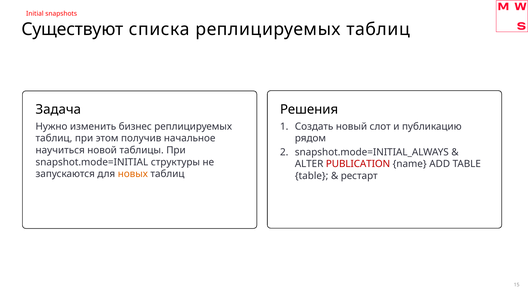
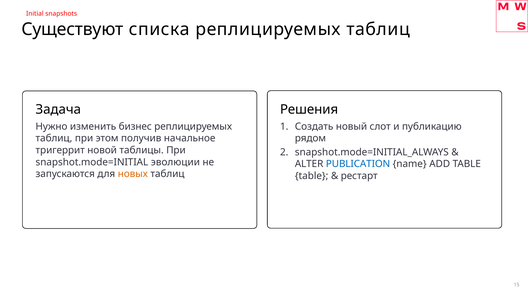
научиться: научиться -> тригеррит (60, 150)
структуры: структуры -> эволюции (175, 162)
PUBLICATION colour: red -> blue (358, 164)
